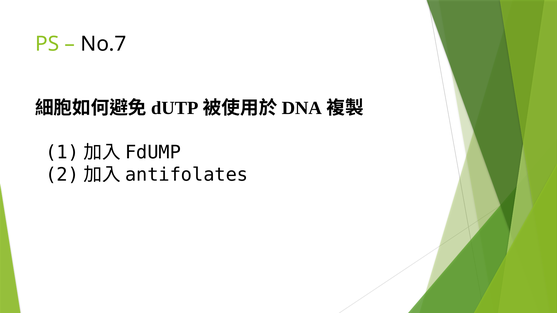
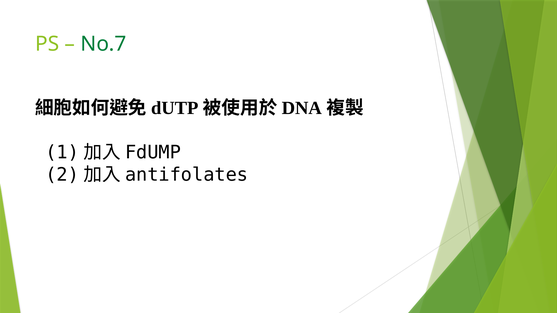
No.7 colour: black -> green (104, 44)
